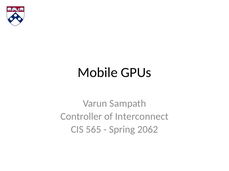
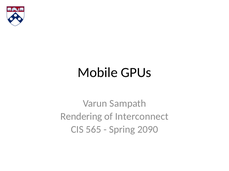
Controller: Controller -> Rendering (81, 117)
2062: 2062 -> 2090 (148, 130)
